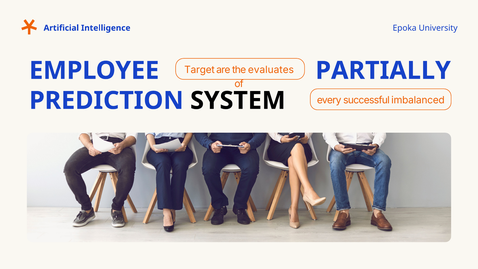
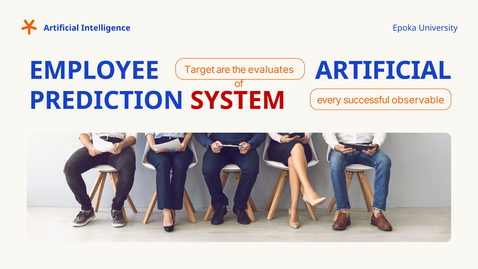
EMPLOYEE PARTIALLY: PARTIALLY -> ARTIFICIAL (383, 71)
SYSTEM colour: black -> red (238, 101)
imbalanced: imbalanced -> observable (418, 100)
